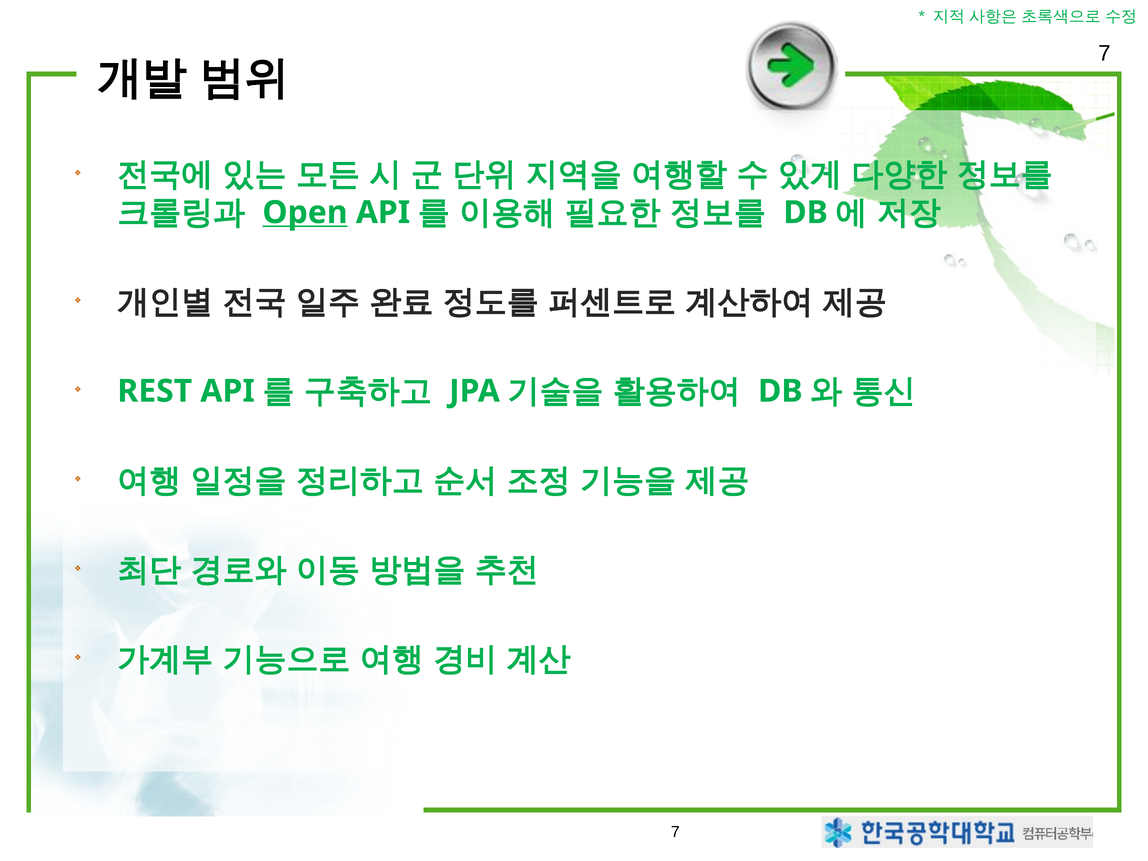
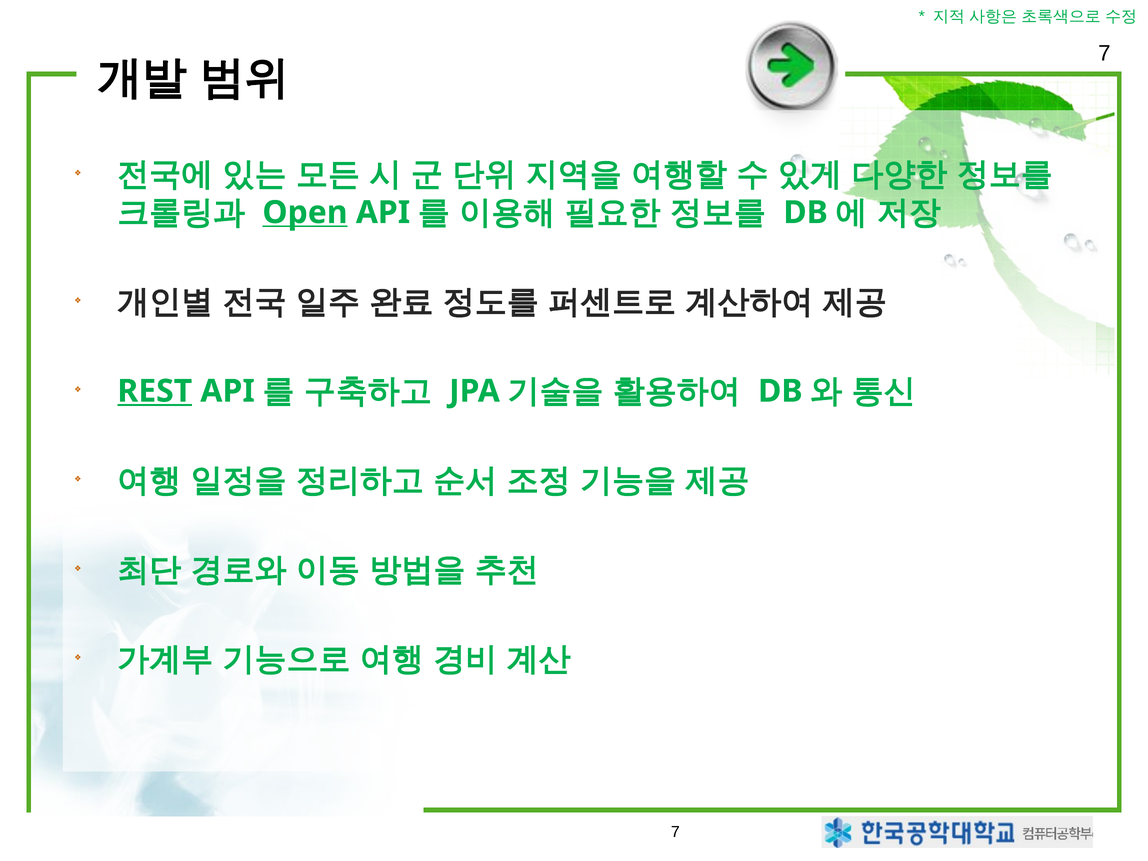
REST underline: none -> present (155, 391)
